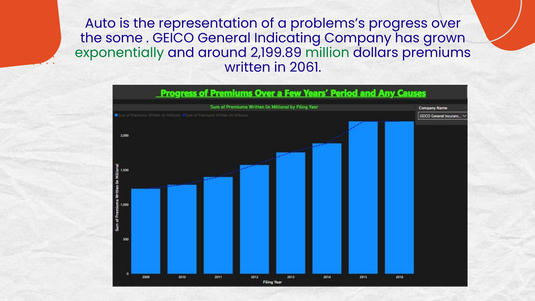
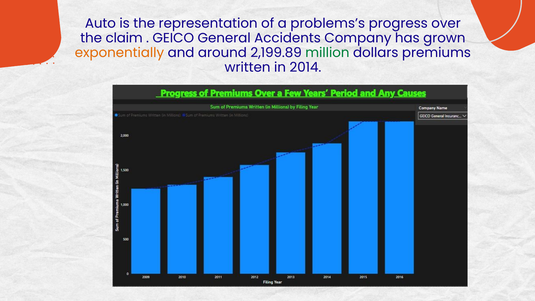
some: some -> claim (124, 38)
Indicating: Indicating -> Accidents (288, 38)
exponentially colour: green -> orange (119, 53)
2061: 2061 -> 2014 (305, 67)
